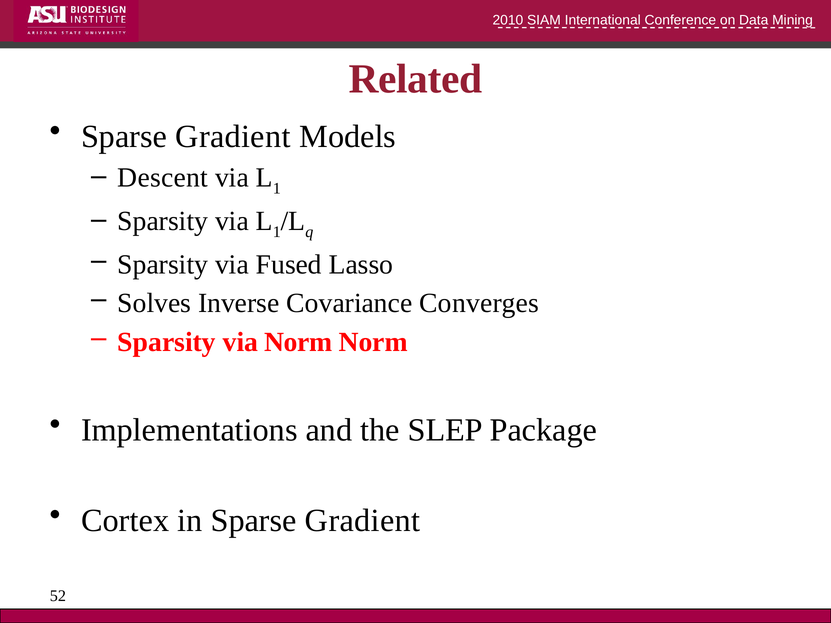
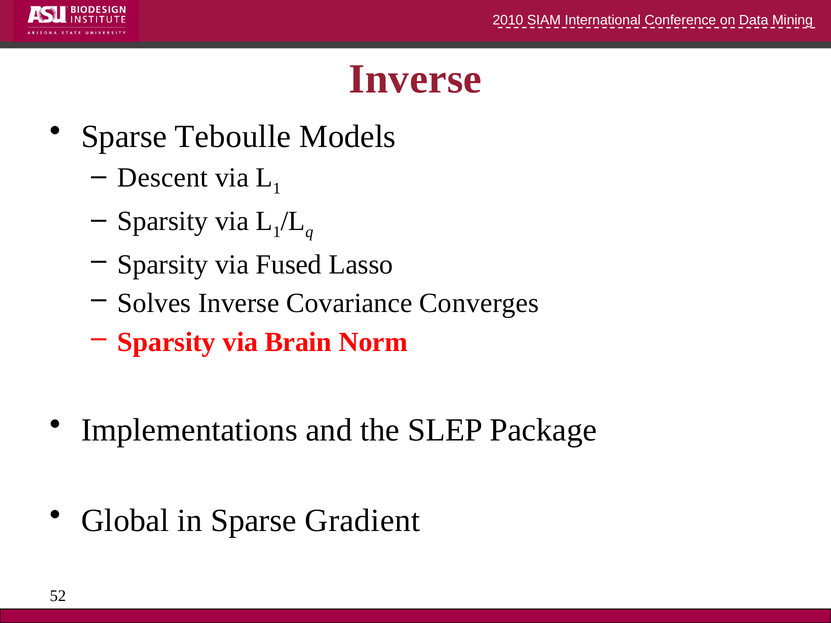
Related: Related -> Inverse (415, 79)
Gradient: Gradient -> Teboulle (233, 137)
via Norm: Norm -> Brain (298, 342)
Cortex: Cortex -> Global (125, 521)
